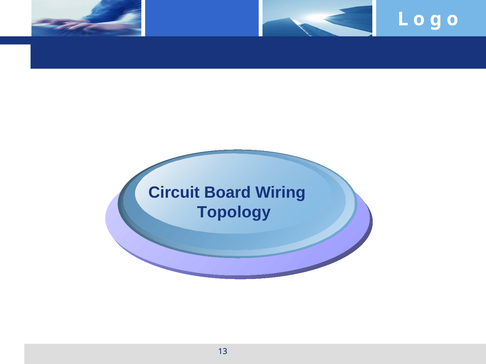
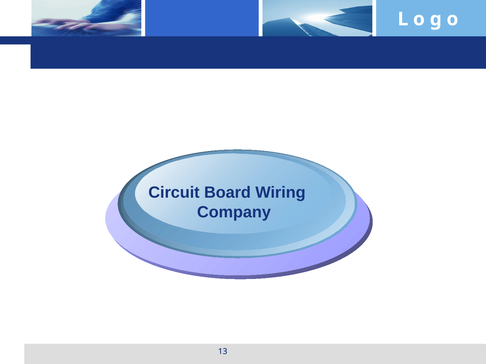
Topology: Topology -> Company (234, 212)
